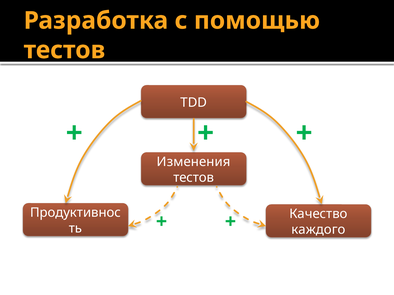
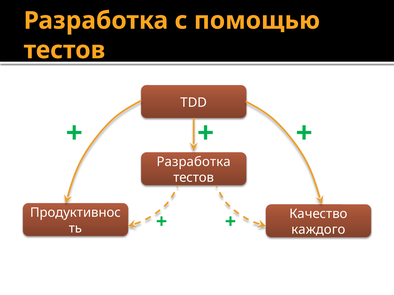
Изменения: Изменения -> Разработка (194, 162)
